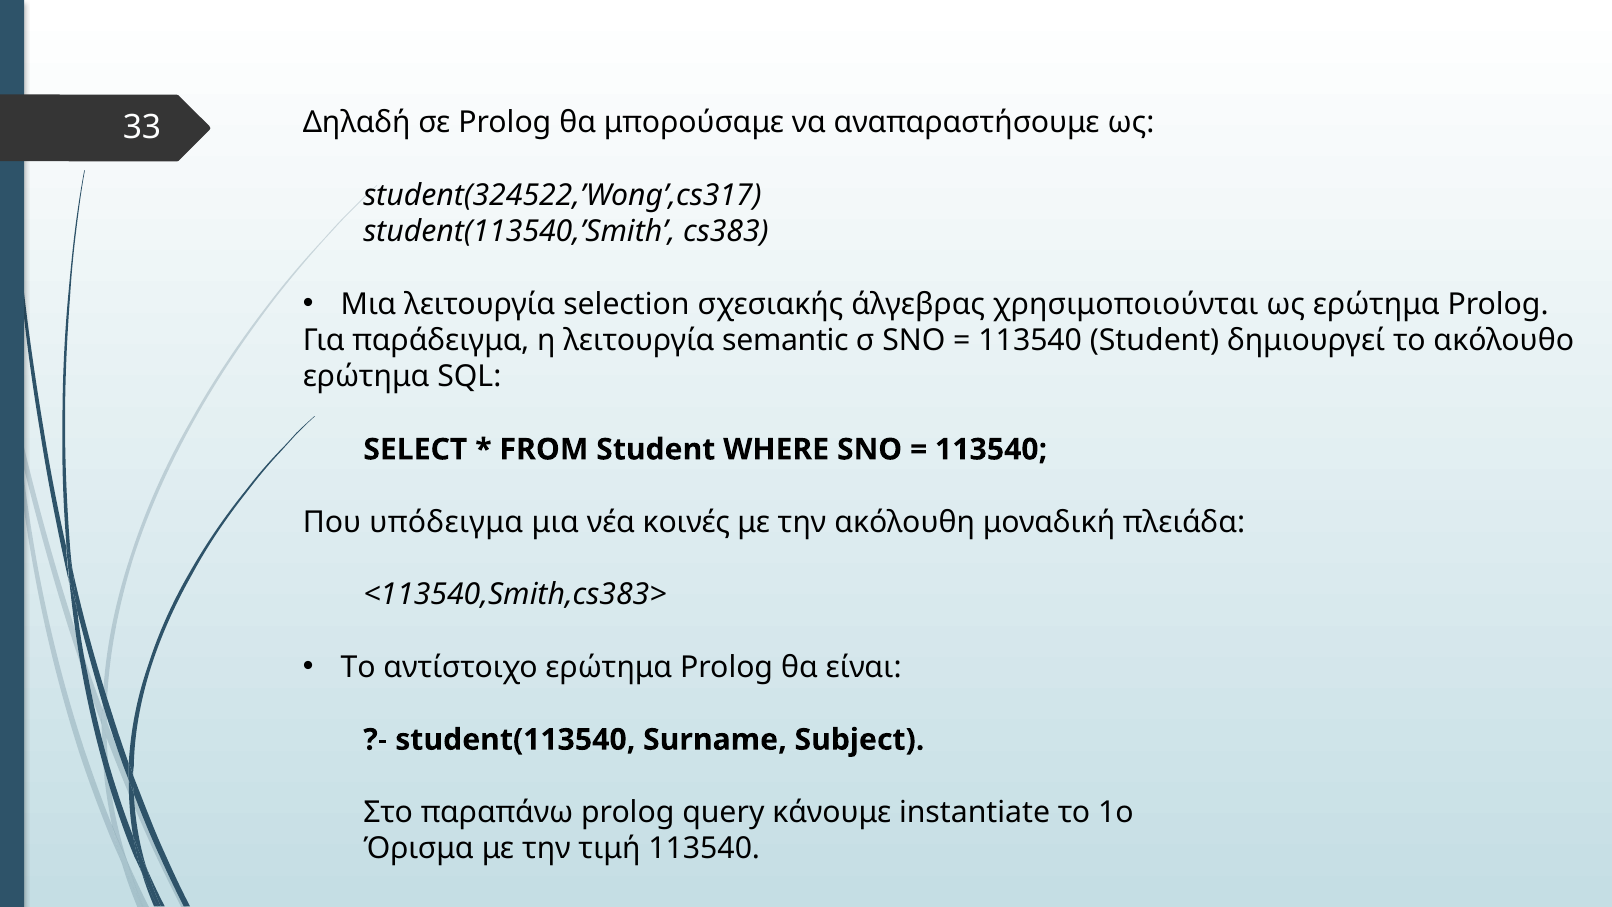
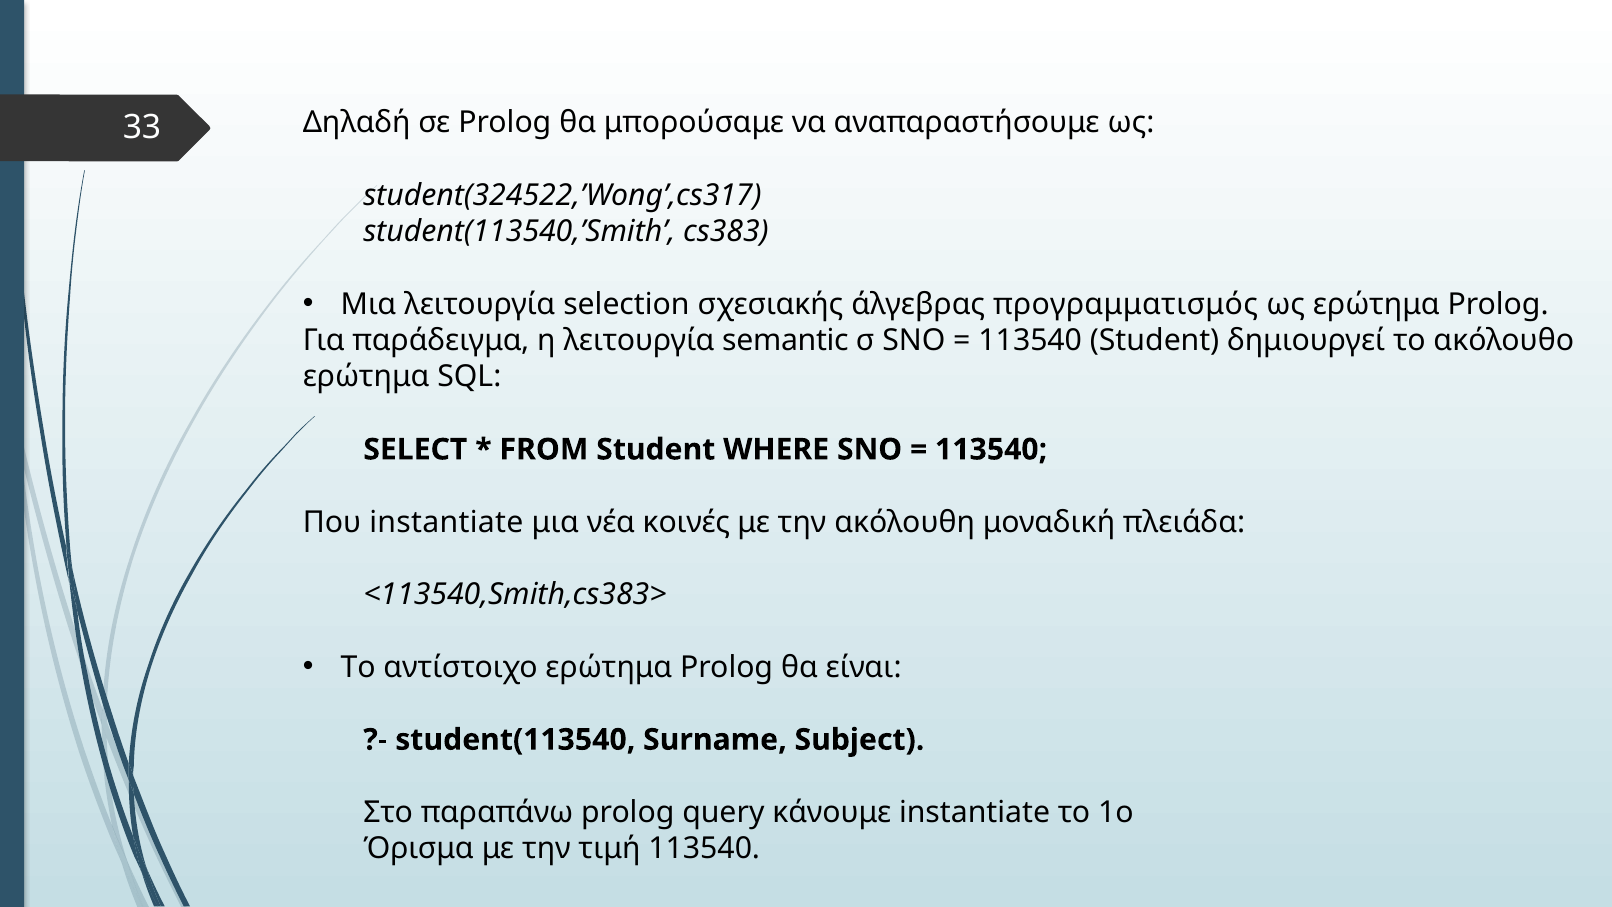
χρησιμοποιούνται: χρησιμοποιούνται -> προγραμματισμός (1126, 304)
Που υπόδειγμα: υπόδειγμα -> instantiate (446, 522)
